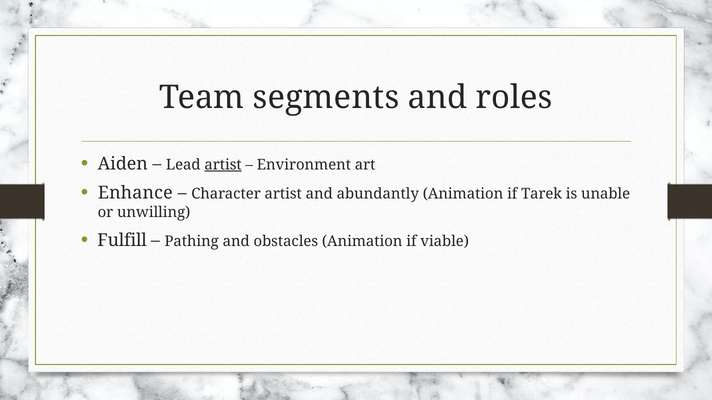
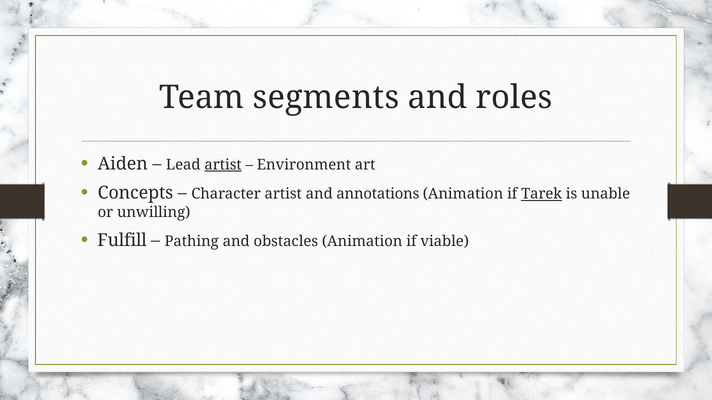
Enhance: Enhance -> Concepts (135, 193)
abundantly: abundantly -> annotations (378, 194)
Tarek underline: none -> present (542, 194)
